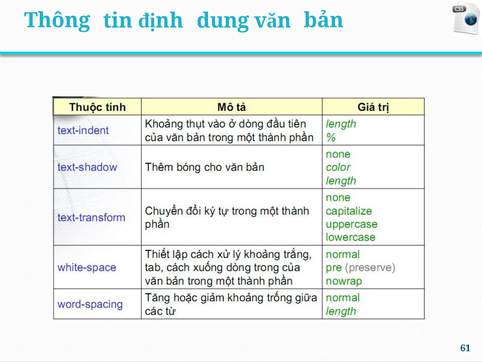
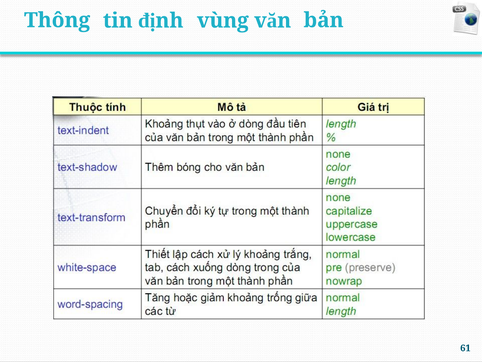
dung: dung -> vùng (223, 21)
